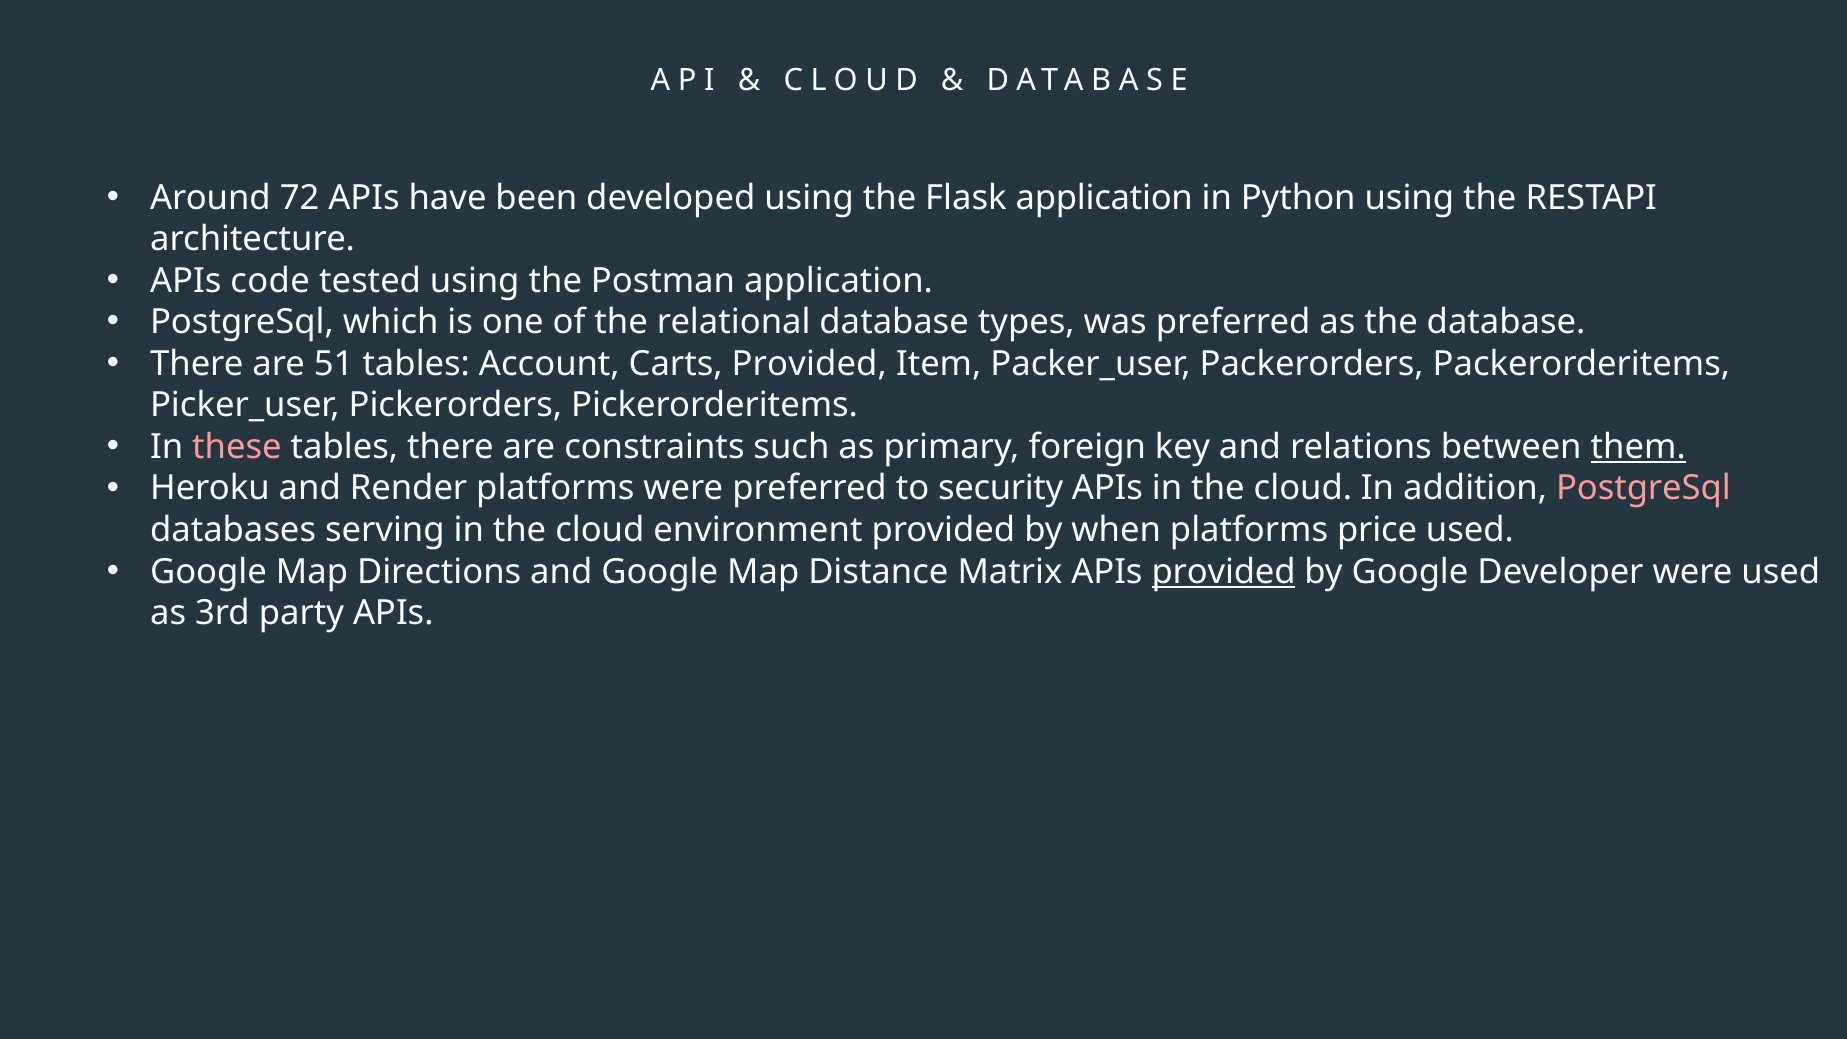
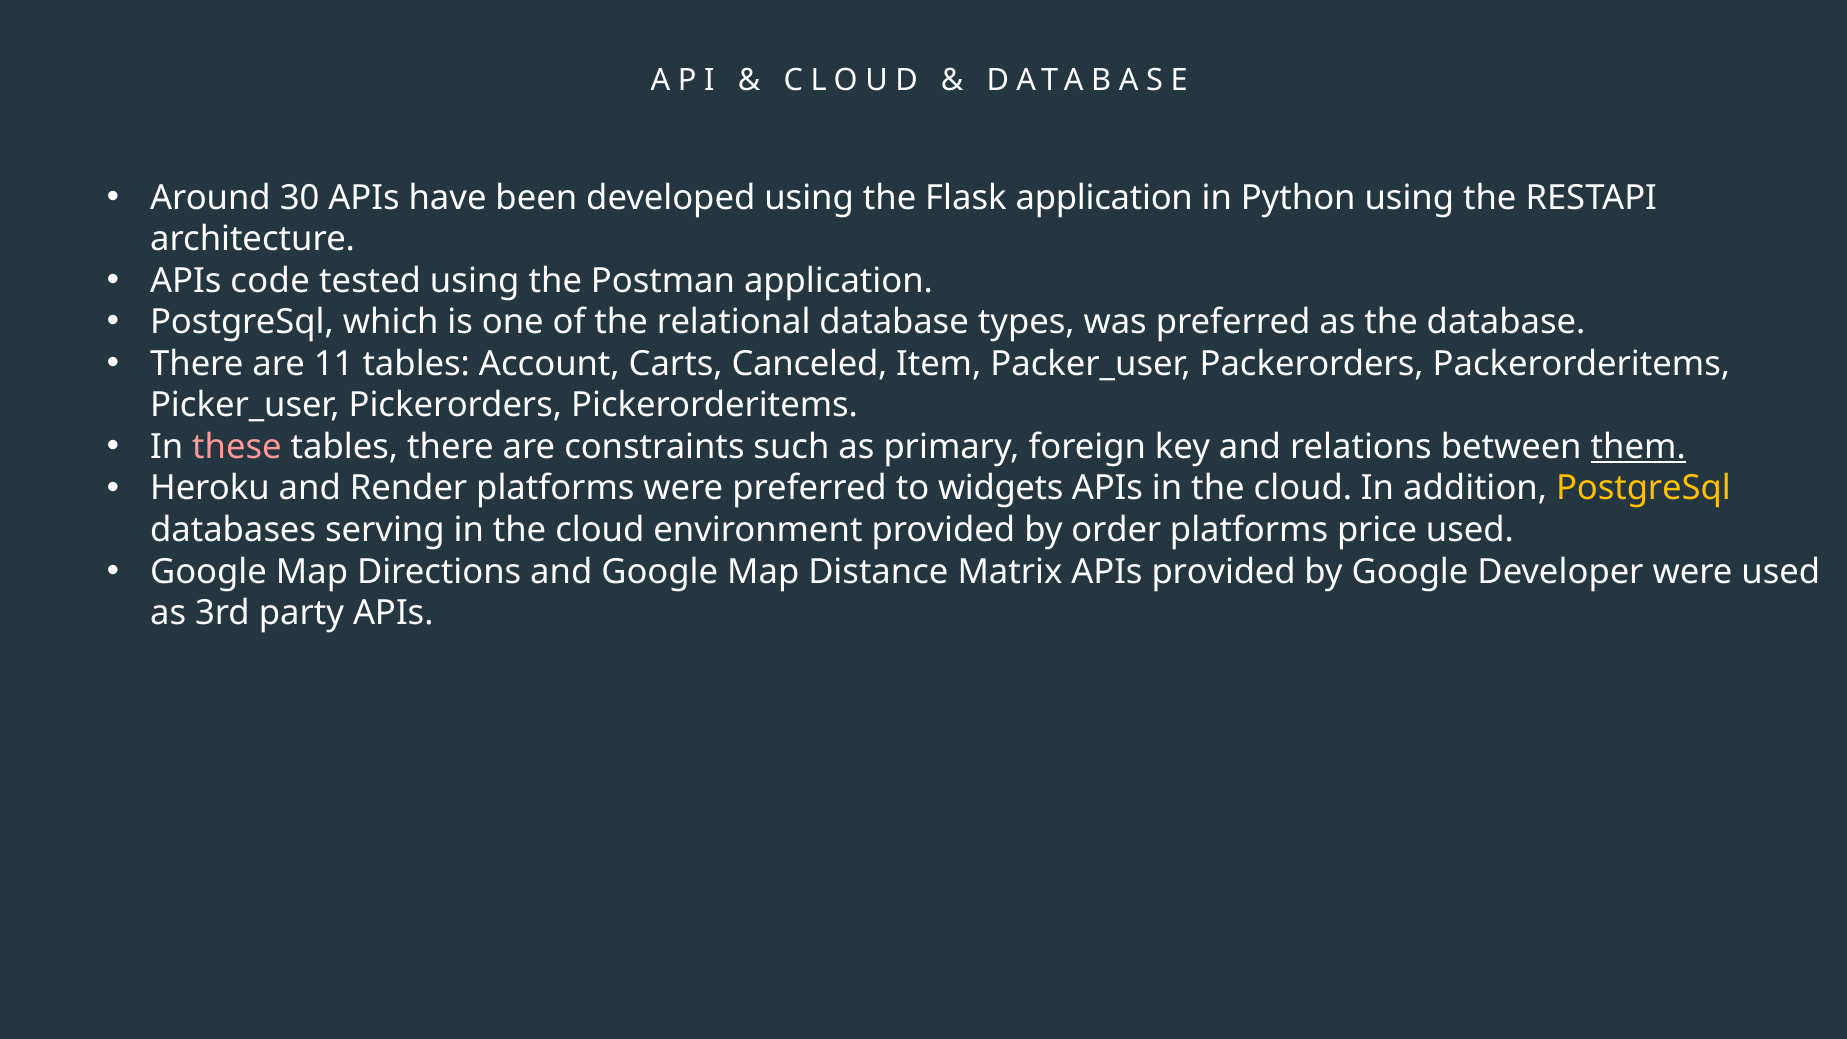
72: 72 -> 30 (300, 198)
51: 51 -> 11 (334, 364)
Carts Provided: Provided -> Canceled (809, 364)
security: security -> widgets (1001, 489)
PostgreSql colour: pink -> yellow (1643, 489)
when: when -> order (1116, 530)
provided underline: present -> none (1224, 572)
